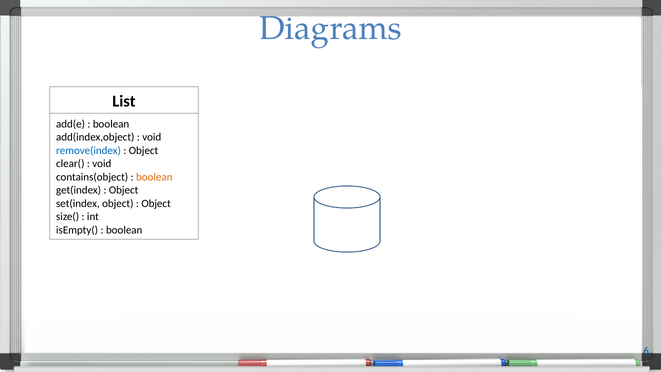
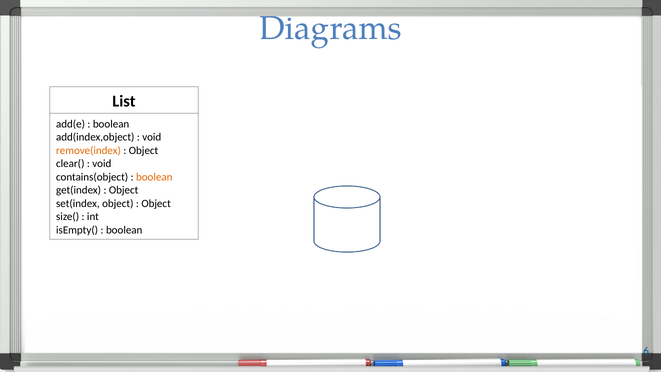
remove(index colour: blue -> orange (89, 151)
